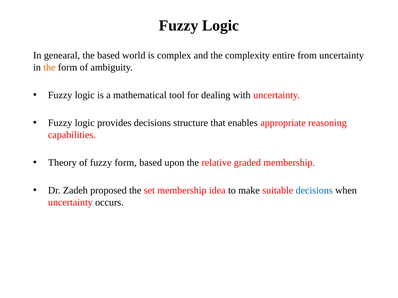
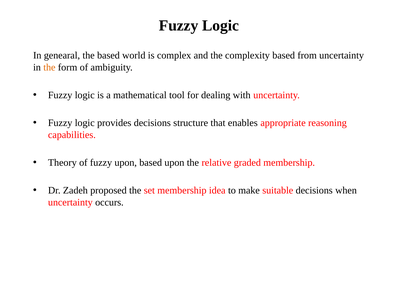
complexity entire: entire -> based (284, 55)
fuzzy form: form -> upon (126, 163)
decisions colour: blue -> black (314, 191)
